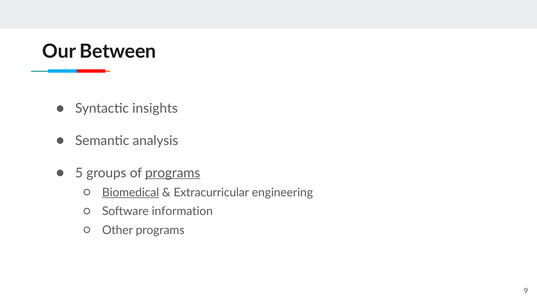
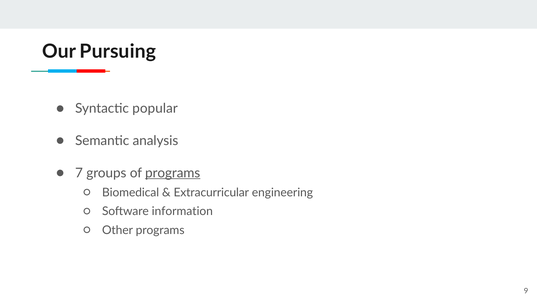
Between: Between -> Pursuing (118, 52)
insights: insights -> popular (155, 109)
5: 5 -> 7 (79, 173)
Biomedical underline: present -> none (131, 193)
